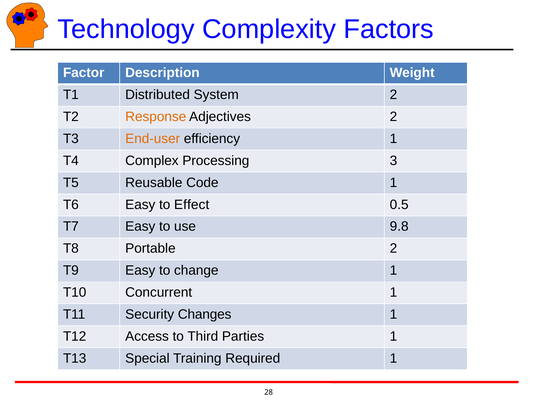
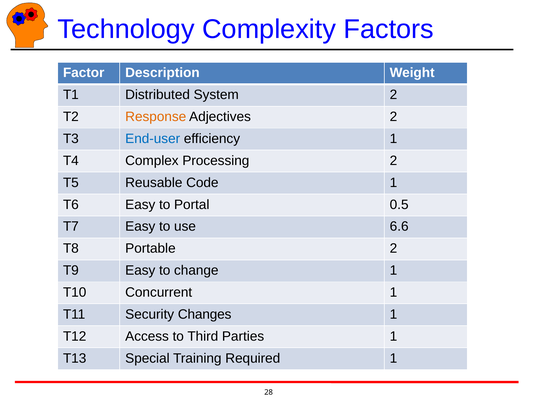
End-user colour: orange -> blue (153, 139)
Processing 3: 3 -> 2 (394, 161)
Effect: Effect -> Portal (192, 205)
9.8: 9.8 -> 6.6 (399, 227)
